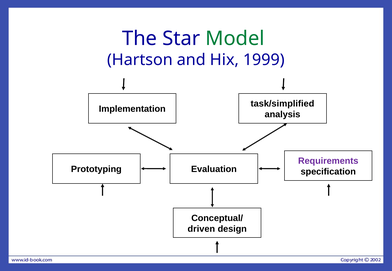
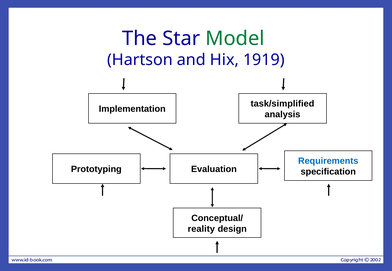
1999: 1999 -> 1919 (264, 60)
Requirements colour: purple -> blue (328, 161)
driven: driven -> reality (201, 229)
